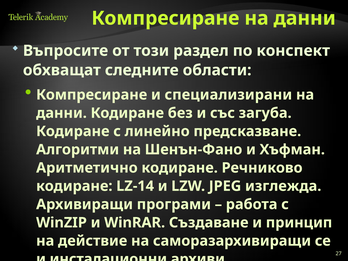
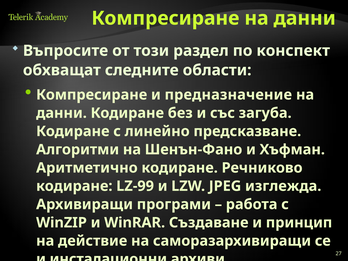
специализирани: специализирани -> предназначение (228, 95)
LZ-14: LZ-14 -> LZ-99 (135, 186)
